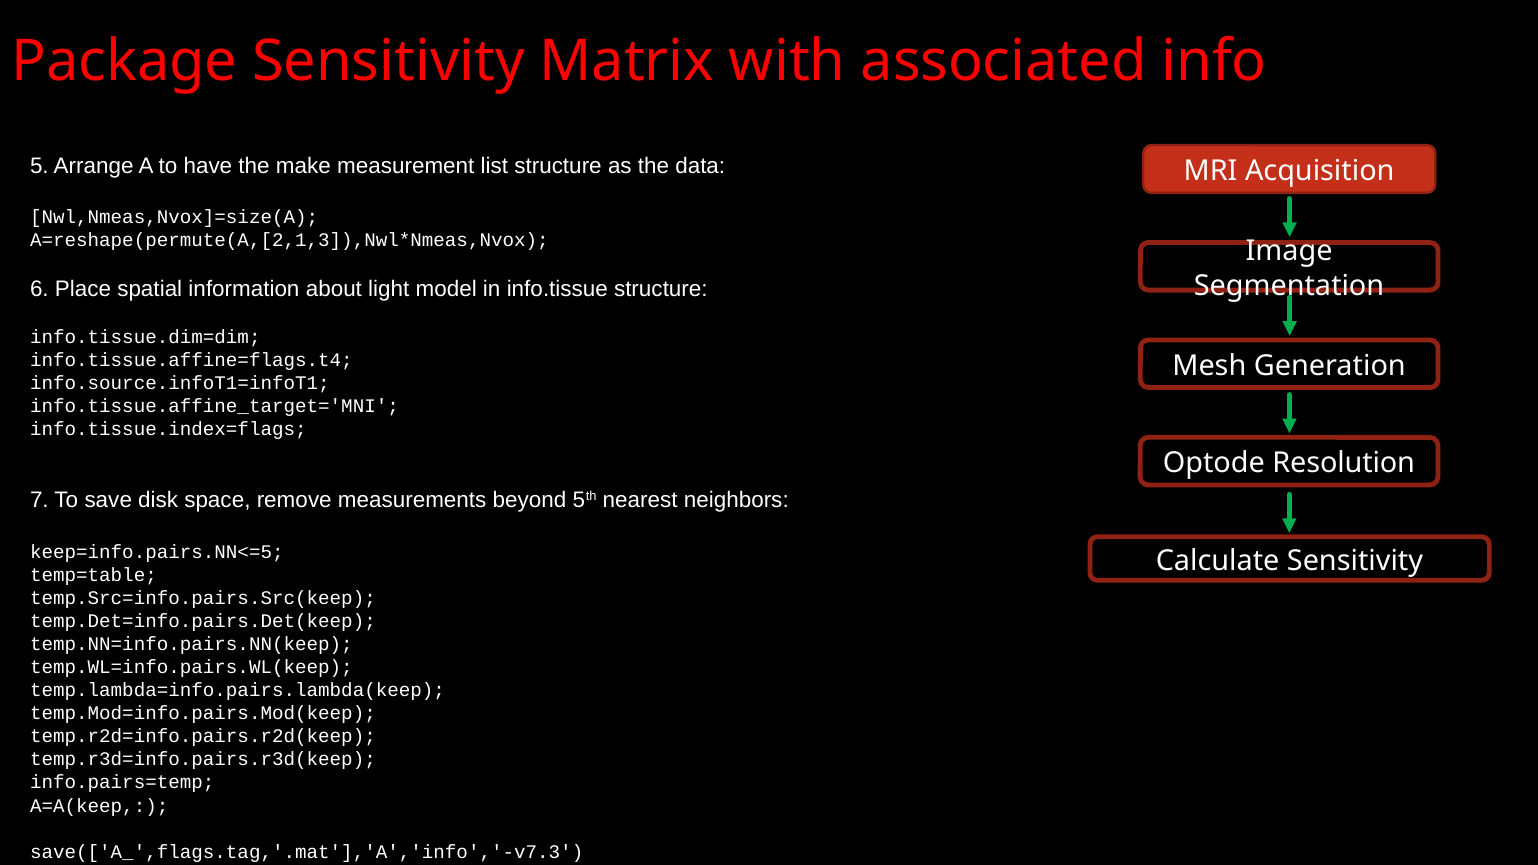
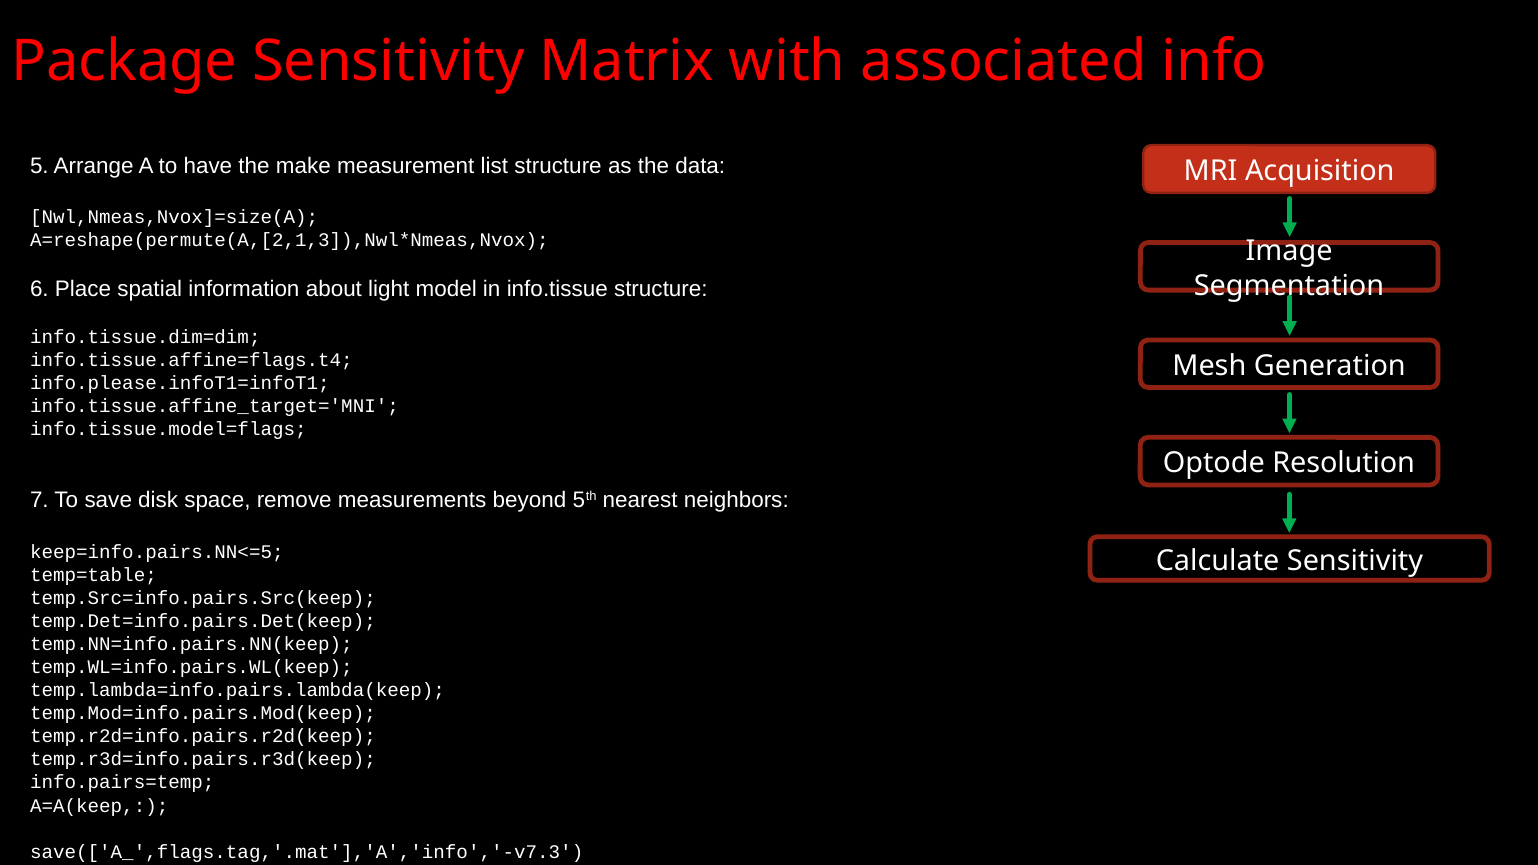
info.source.infoT1=infoT1: info.source.infoT1=infoT1 -> info.please.infoT1=infoT1 (180, 383)
info.tissue.index=flags: info.tissue.index=flags -> info.tissue.model=flags (168, 429)
